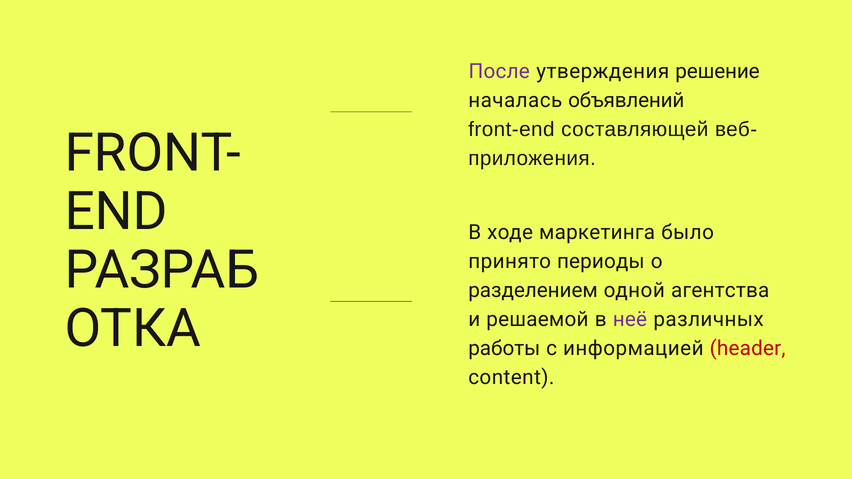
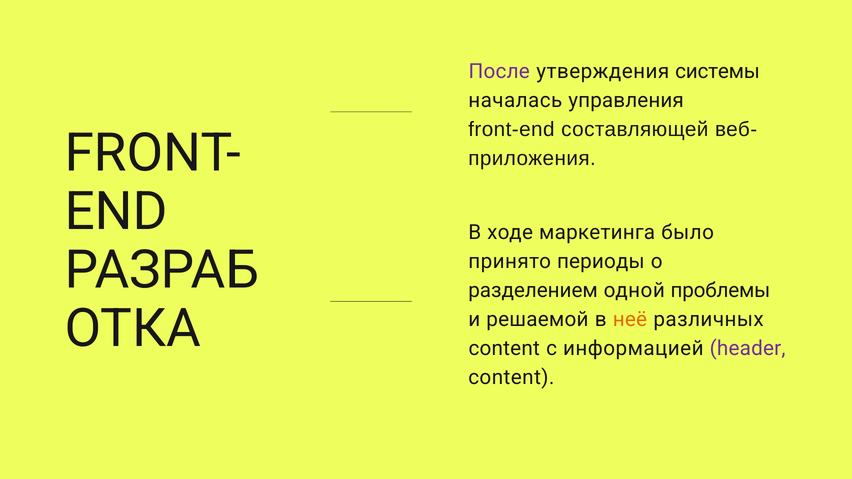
решение: решение -> системы (718, 72)
объявлений: объявлений -> управления (626, 101)
агентства: агентства -> проблемы (720, 290)
неё colour: purple -> orange (630, 319)
работы: работы -> content (504, 348)
header colour: red -> purple (748, 348)
